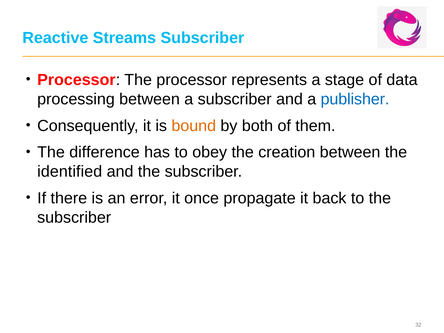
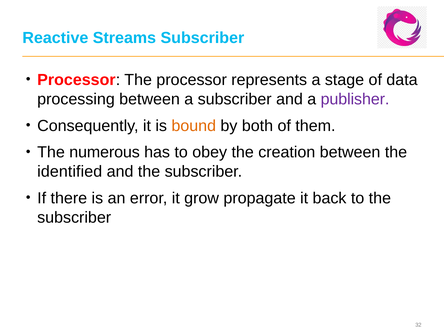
publisher colour: blue -> purple (355, 99)
difference: difference -> numerous (105, 152)
once: once -> grow (202, 198)
